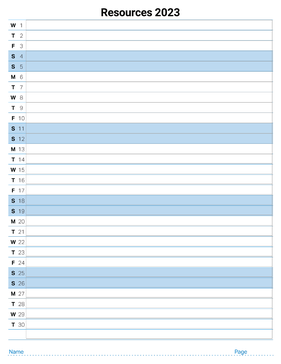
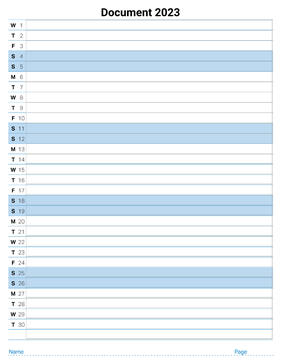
Resources: Resources -> Document (126, 13)
